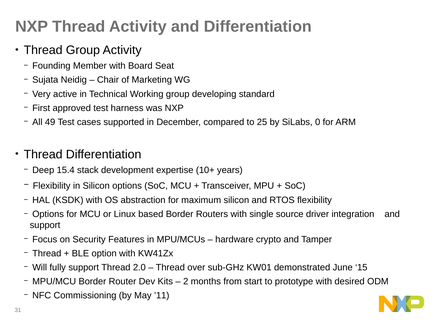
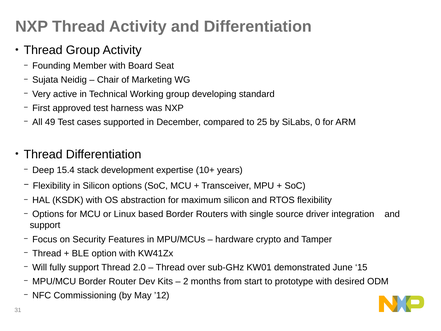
’11: ’11 -> ’12 (162, 295)
